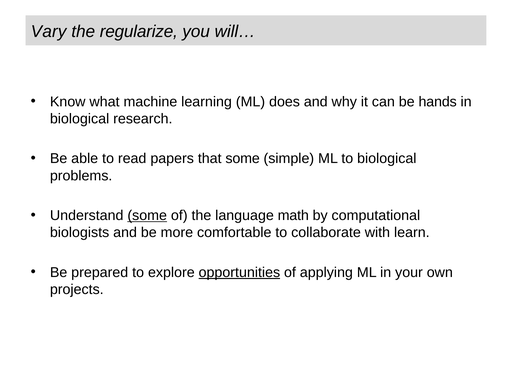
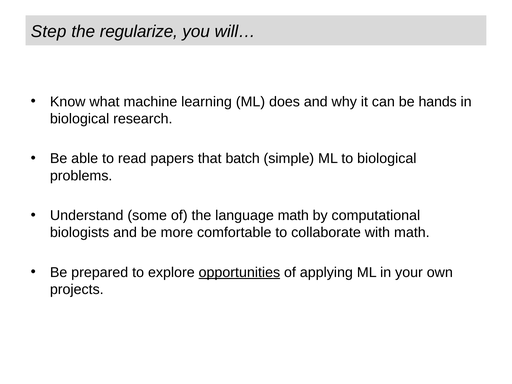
Vary: Vary -> Step (49, 32)
that some: some -> batch (243, 159)
some underline: present -> none (147, 216)
with learn: learn -> math (412, 233)
